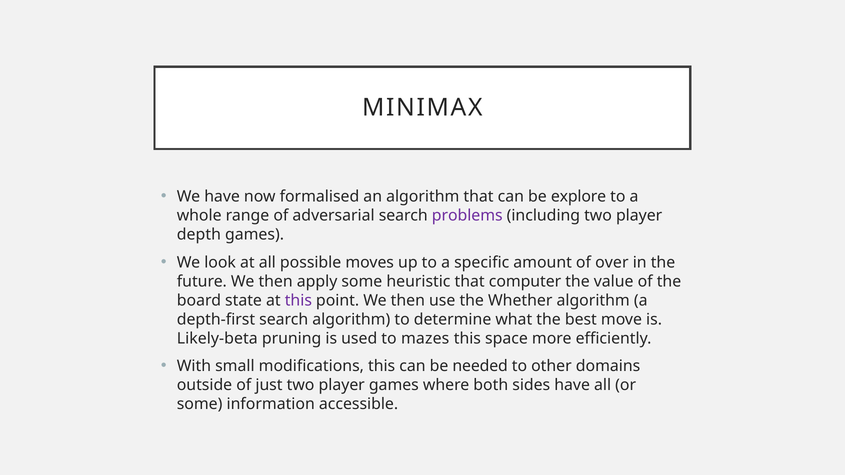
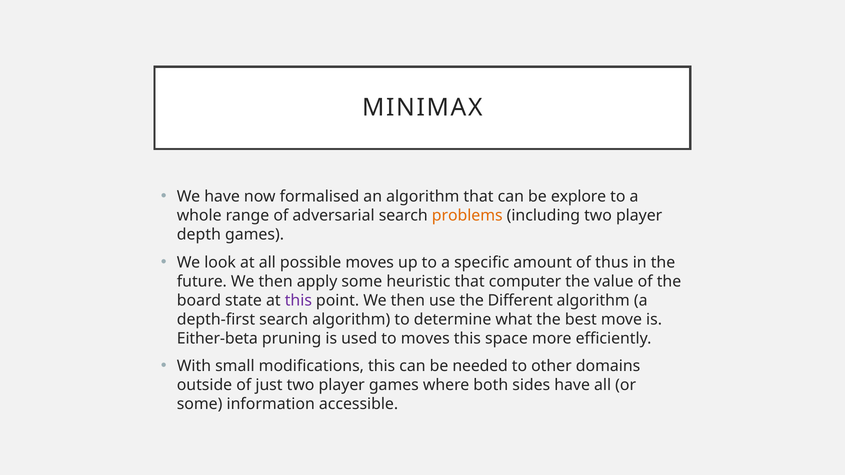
problems colour: purple -> orange (467, 216)
over: over -> thus (612, 262)
Whether: Whether -> Different (520, 300)
Likely-beta: Likely-beta -> Either-beta (217, 339)
to mazes: mazes -> moves (425, 339)
